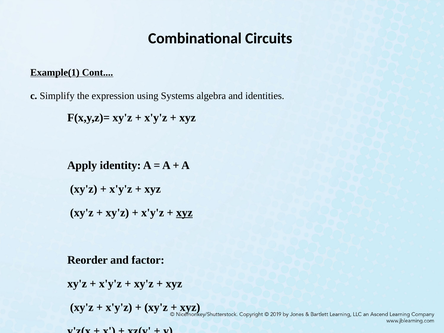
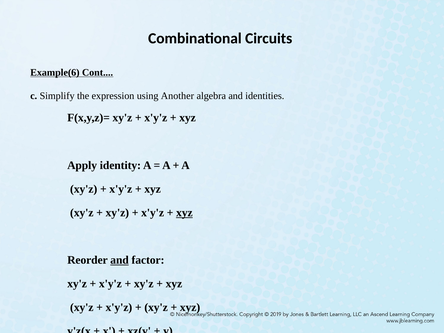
Example(1: Example(1 -> Example(6 (55, 72)
Systems: Systems -> Another (177, 96)
and underline: none -> present (120, 260)
